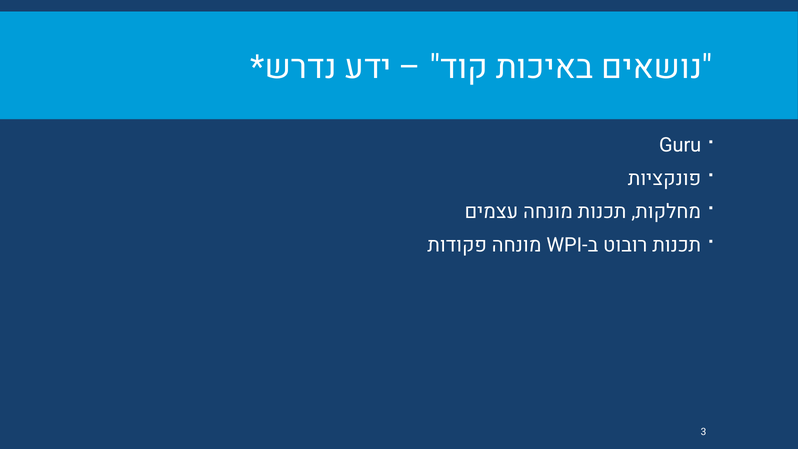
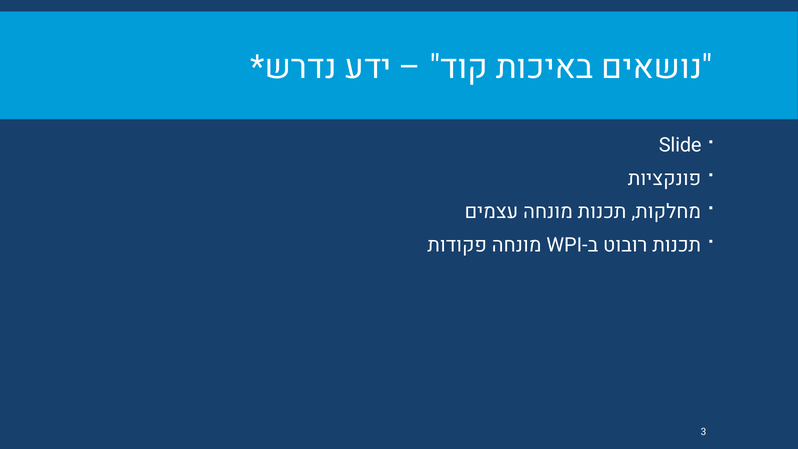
Guru: Guru -> Slide (680, 145)
